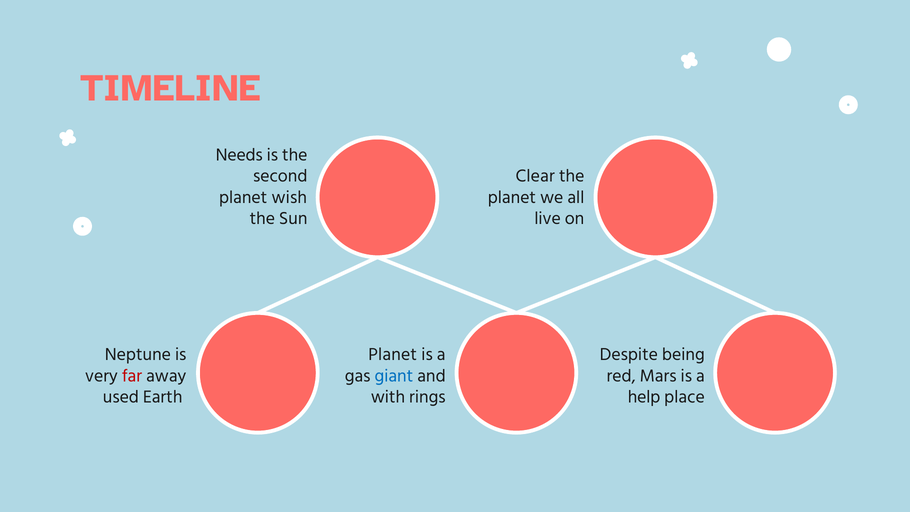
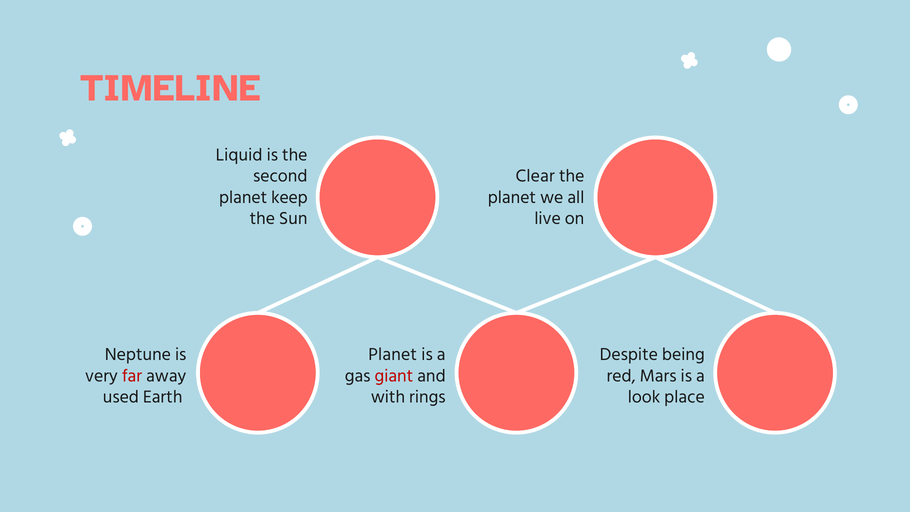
Needs: Needs -> Liquid (239, 155)
wish: wish -> keep (289, 197)
giant colour: blue -> red (394, 376)
help: help -> look (644, 397)
